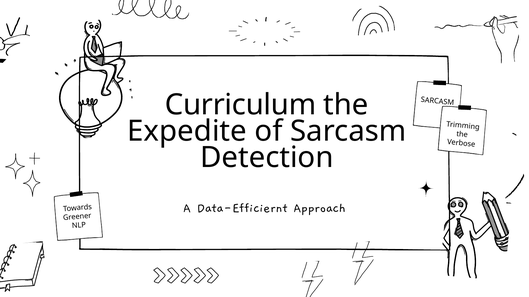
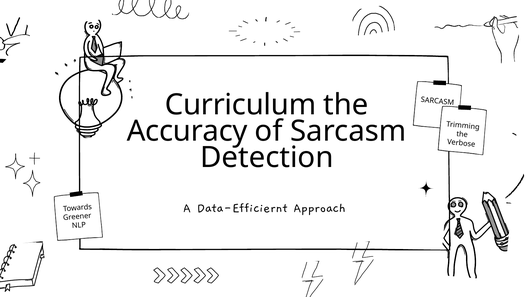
Expedite: Expedite -> Accuracy (187, 131)
